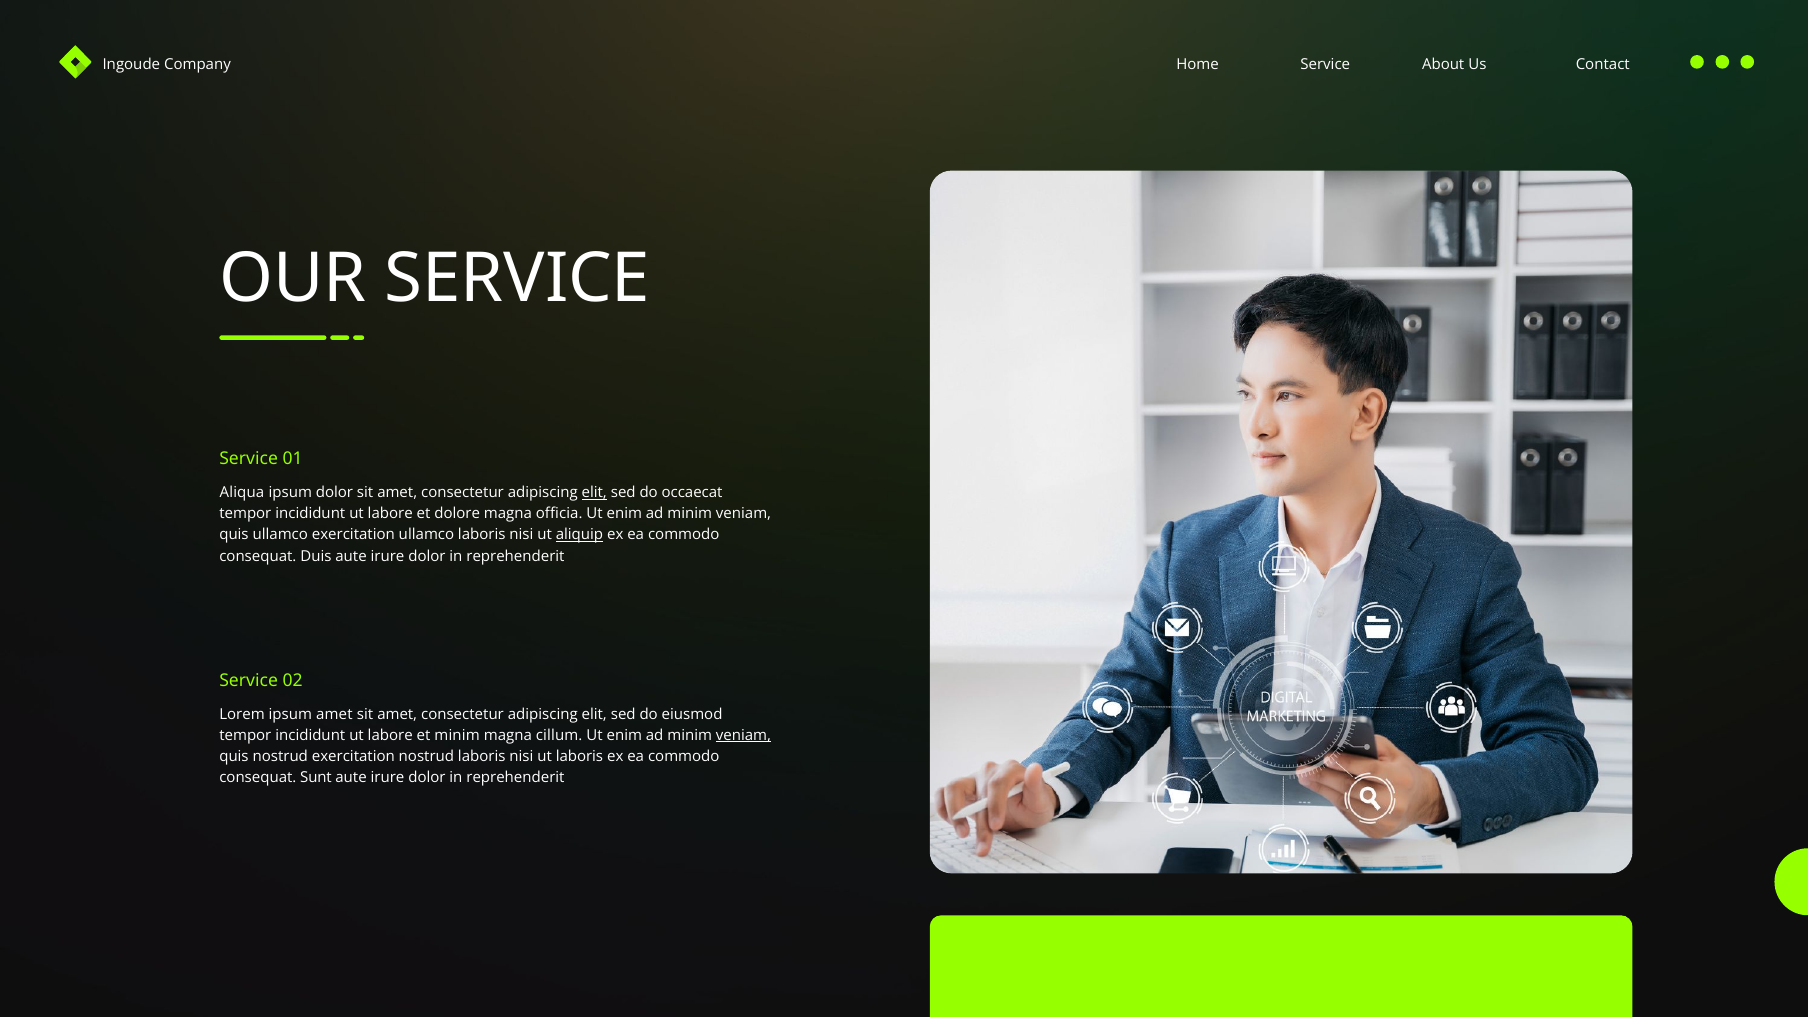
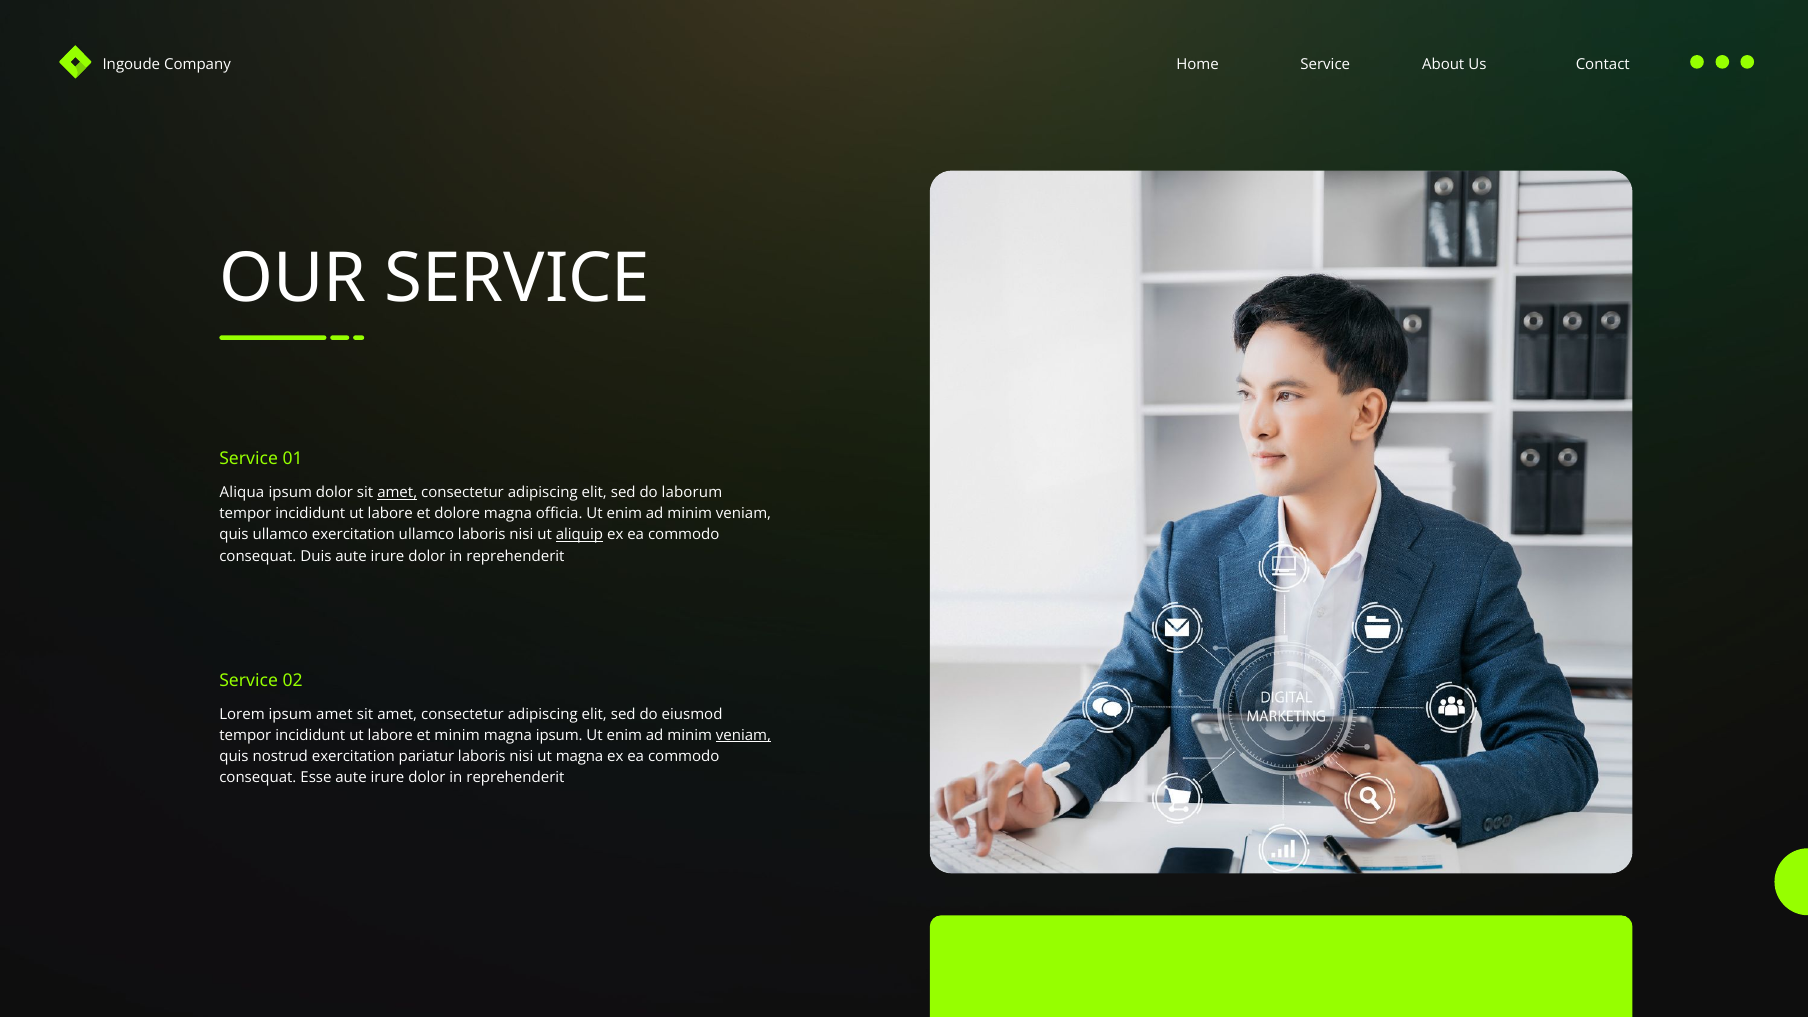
amet underline: none -> present (397, 493)
elit underline: present -> none (594, 493)
occaecat: occaecat -> laborum (692, 493)
magna cillum: cillum -> ipsum (559, 735)
exercitation nostrud: nostrud -> pariatur (426, 756)
ut laboris: laboris -> magna (580, 756)
Sunt: Sunt -> Esse (316, 777)
